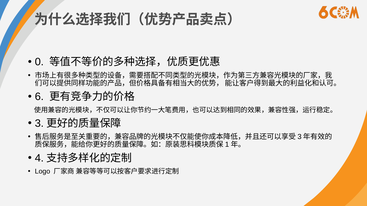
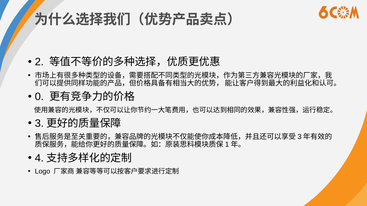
0: 0 -> 2 (39, 62)
6: 6 -> 0 (39, 97)
